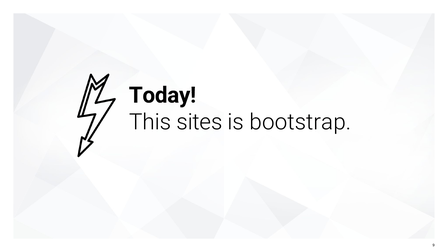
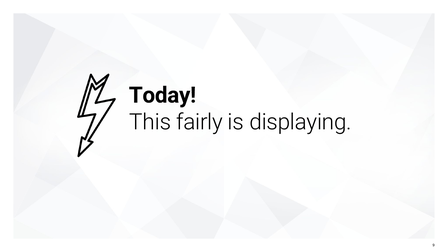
sites: sites -> fairly (200, 122)
bootstrap: bootstrap -> displaying (301, 122)
